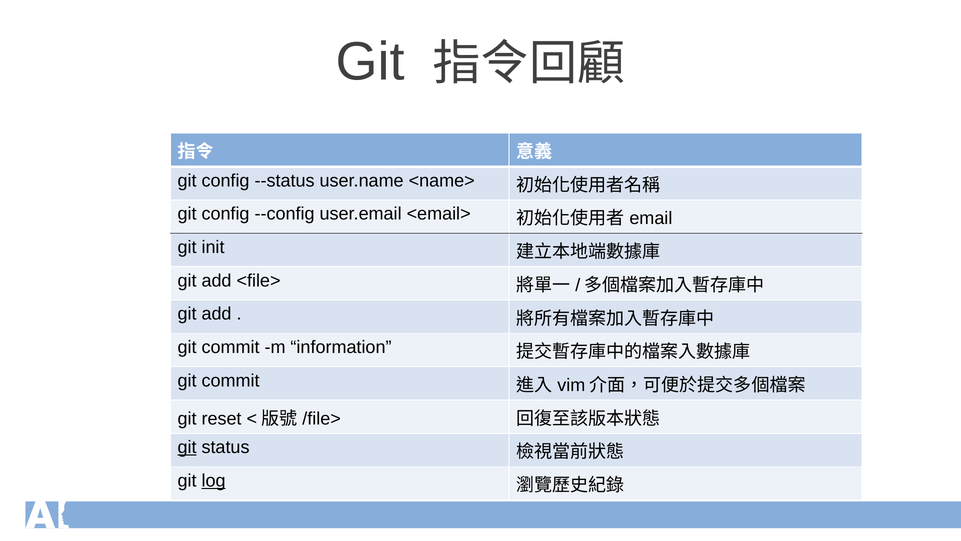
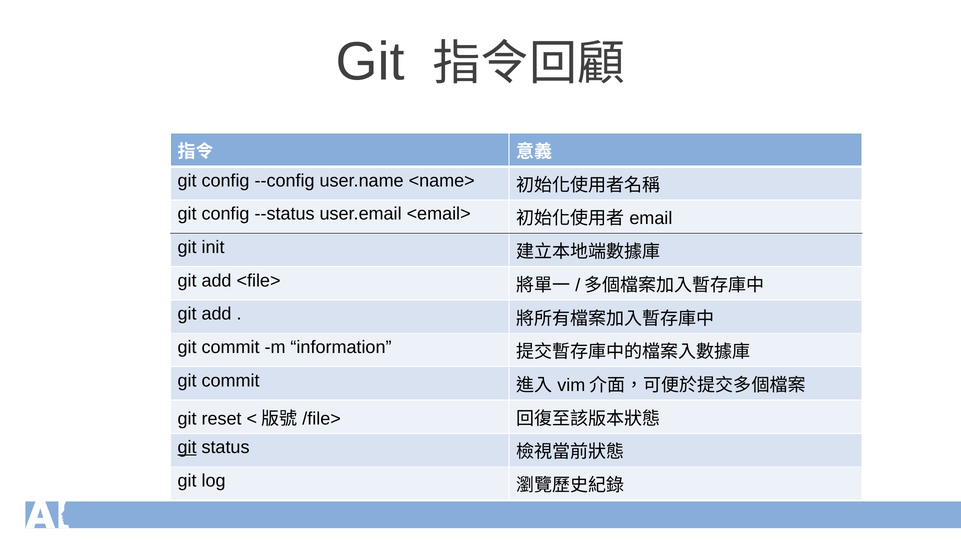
--status: --status -> --config (285, 180)
--config: --config -> --status (285, 214)
log underline: present -> none (214, 480)
